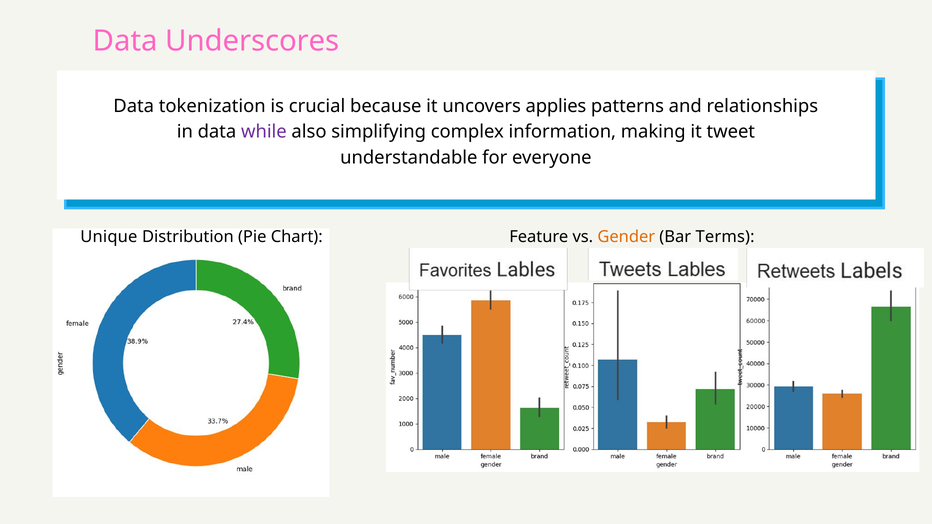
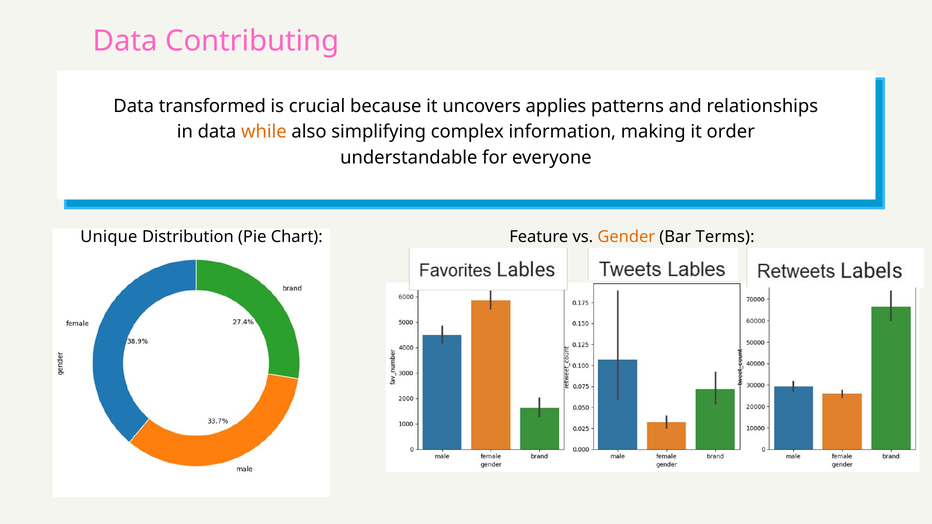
Underscores: Underscores -> Contributing (252, 41)
tokenization: tokenization -> transformed (212, 106)
while colour: purple -> orange (264, 132)
tweet: tweet -> order (731, 132)
